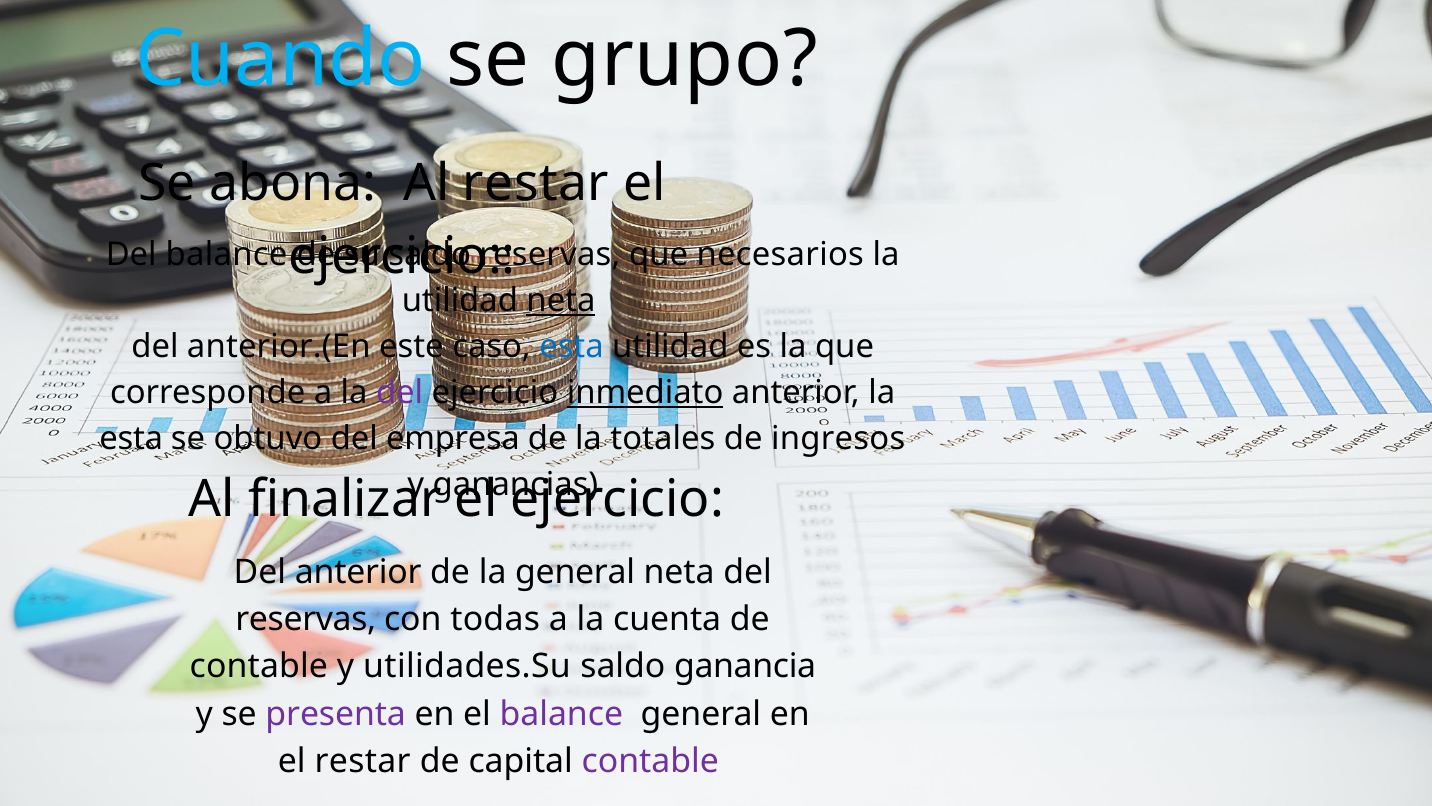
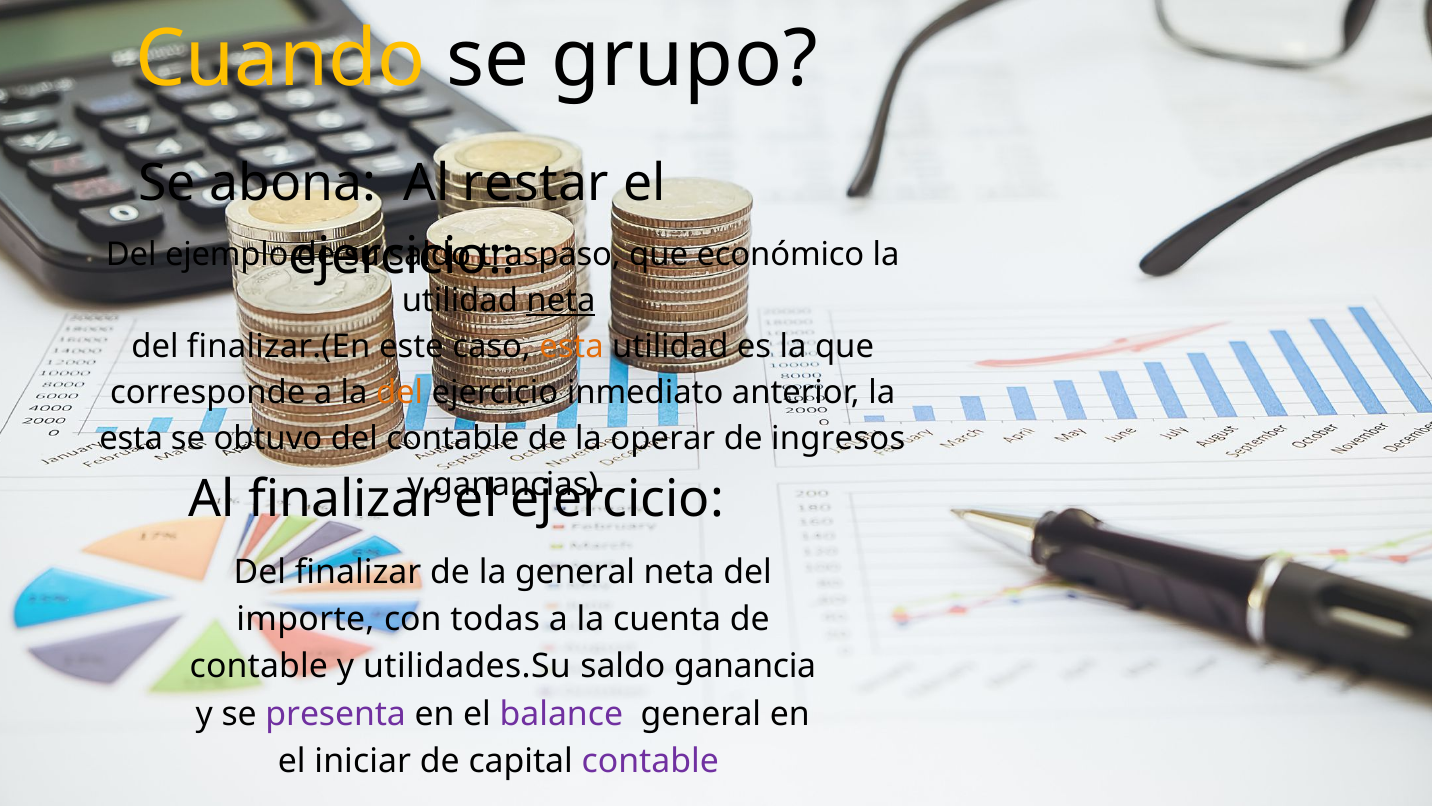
Cuando colour: light blue -> yellow (281, 59)
Del balance: balance -> ejemplo (227, 255)
reservas: reservas -> traspaso (550, 255)
necesarios: necesarios -> económico (780, 255)
anterior.(En: anterior.(En -> finalizar.(En (279, 347)
esta colour: blue -> orange (571, 347)
del colour: purple -> orange (400, 392)
inmediato underline: present -> none (645, 392)
del empresa: empresa -> contable (453, 438)
totales: totales -> operar (663, 438)
Del anterior: anterior -> finalizar (358, 572)
reservas: reservas -> importe (305, 619)
el restar: restar -> iniciar (363, 761)
